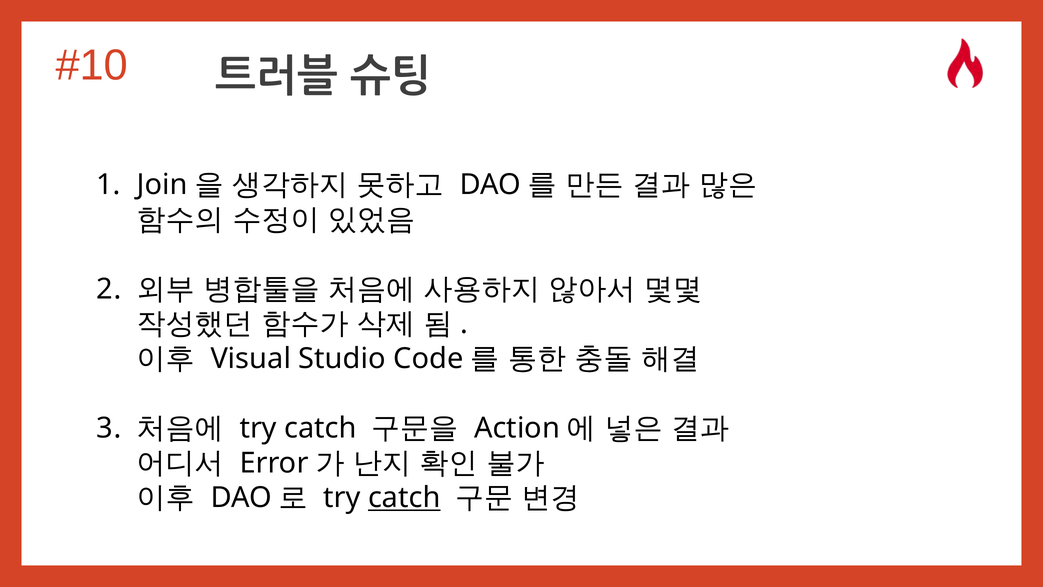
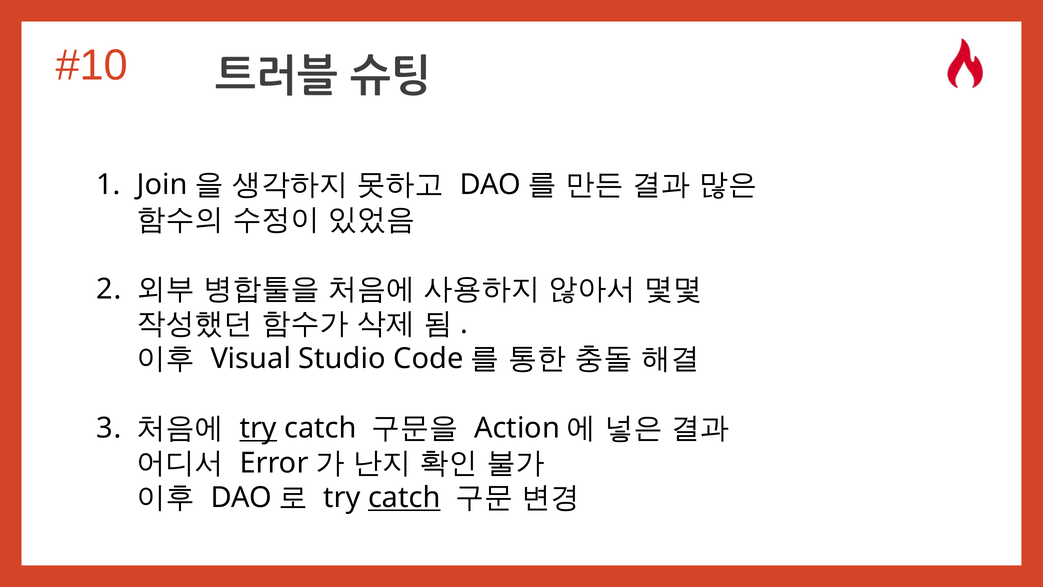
try underline: none -> present (258, 428)
